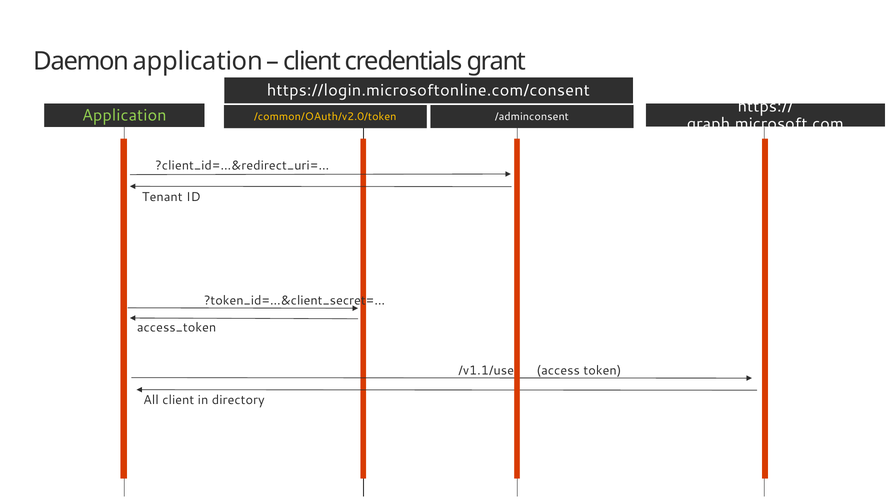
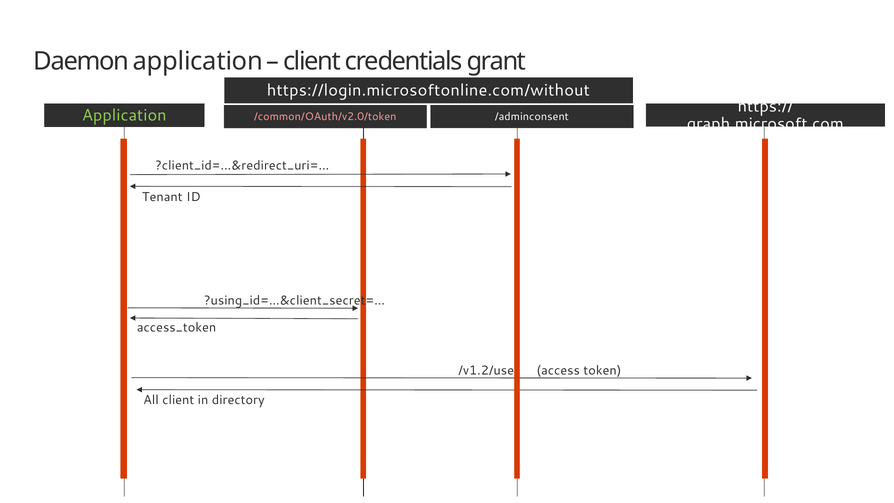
https://login.microsoftonline.com/consent: https://login.microsoftonline.com/consent -> https://login.microsoftonline.com/without (428, 90)
/common/OAuth/v2.0/token colour: yellow -> pink (325, 117)
?token_id=…&client_secret=…: ?token_id=…&client_secret=… -> ?using_id=…&client_secret=… (295, 300)
/v1.1/user: /v1.1/user -> /v1.2/user (489, 370)
